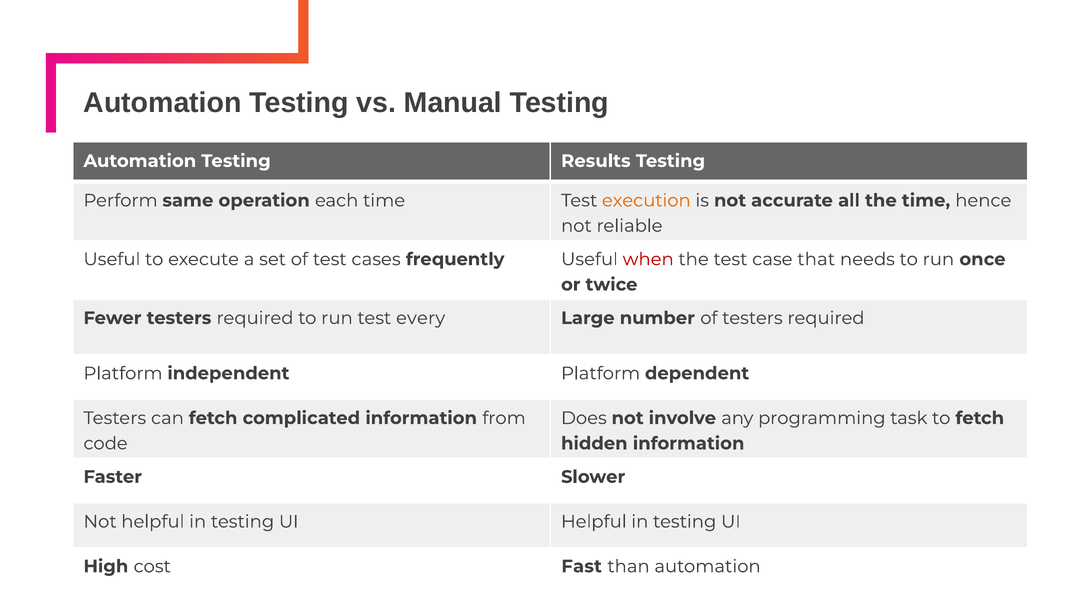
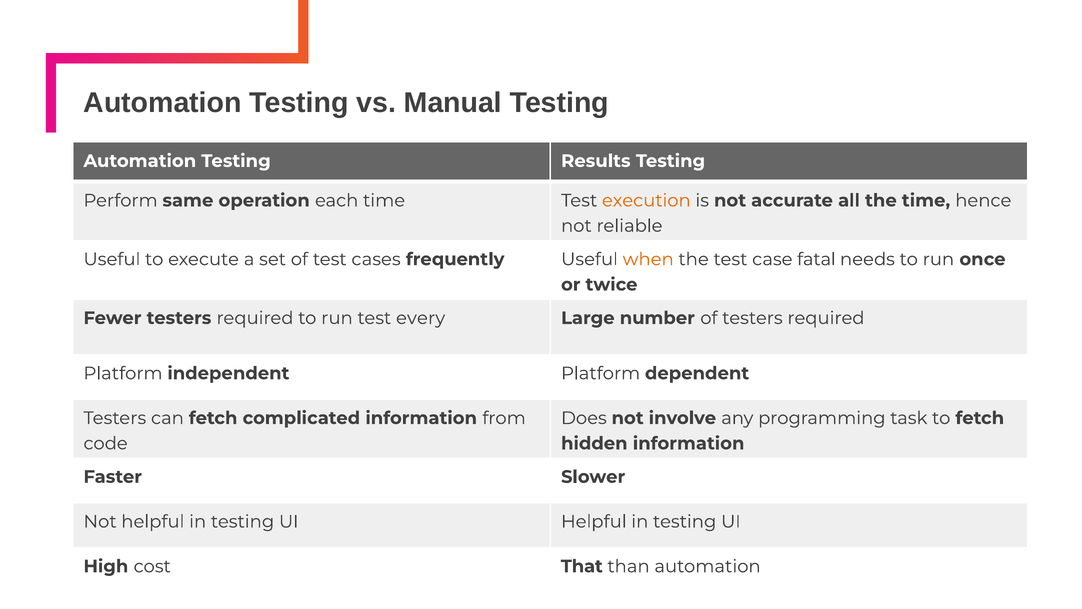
when colour: red -> orange (648, 259)
that: that -> fatal (816, 259)
Fast: Fast -> That (582, 566)
